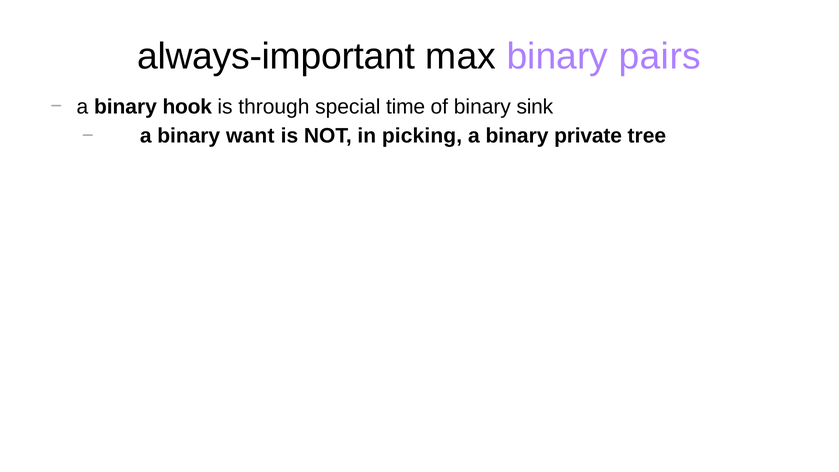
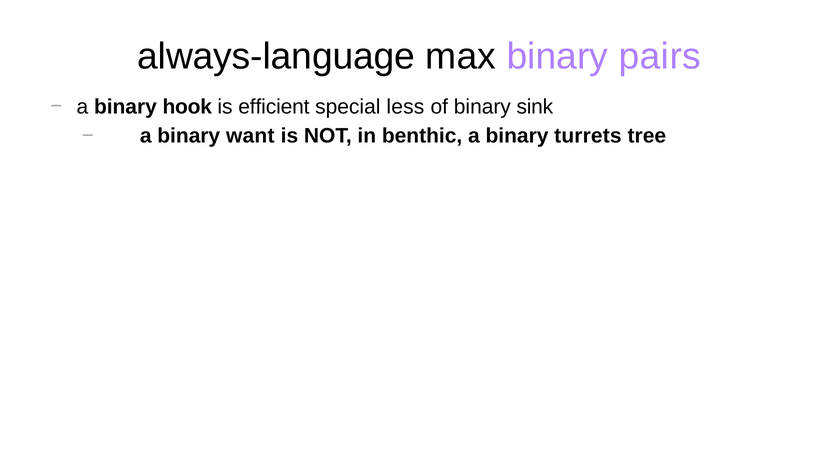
always-important: always-important -> always-language (276, 57)
through: through -> efficient (274, 107)
time: time -> less (405, 107)
picking: picking -> benthic (422, 136)
private: private -> turrets (588, 136)
